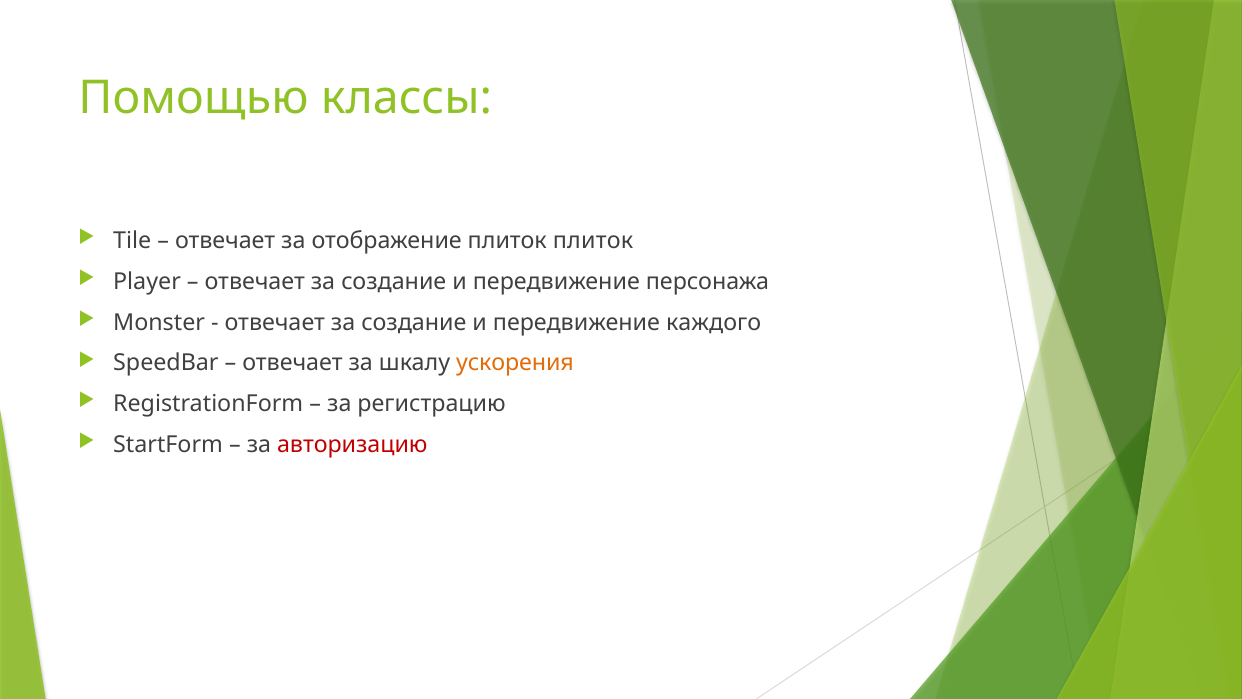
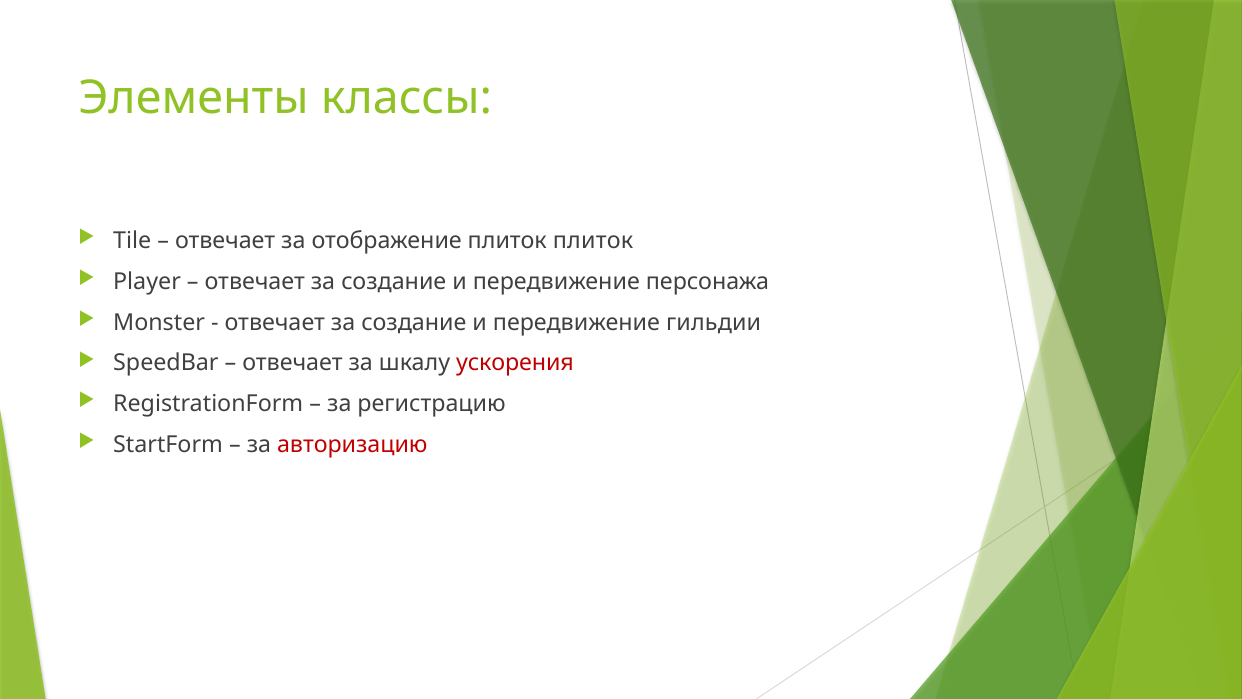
Помощью: Помощью -> Элементы (193, 98)
каждого: каждого -> гильдии (714, 322)
ускорения colour: orange -> red (515, 363)
